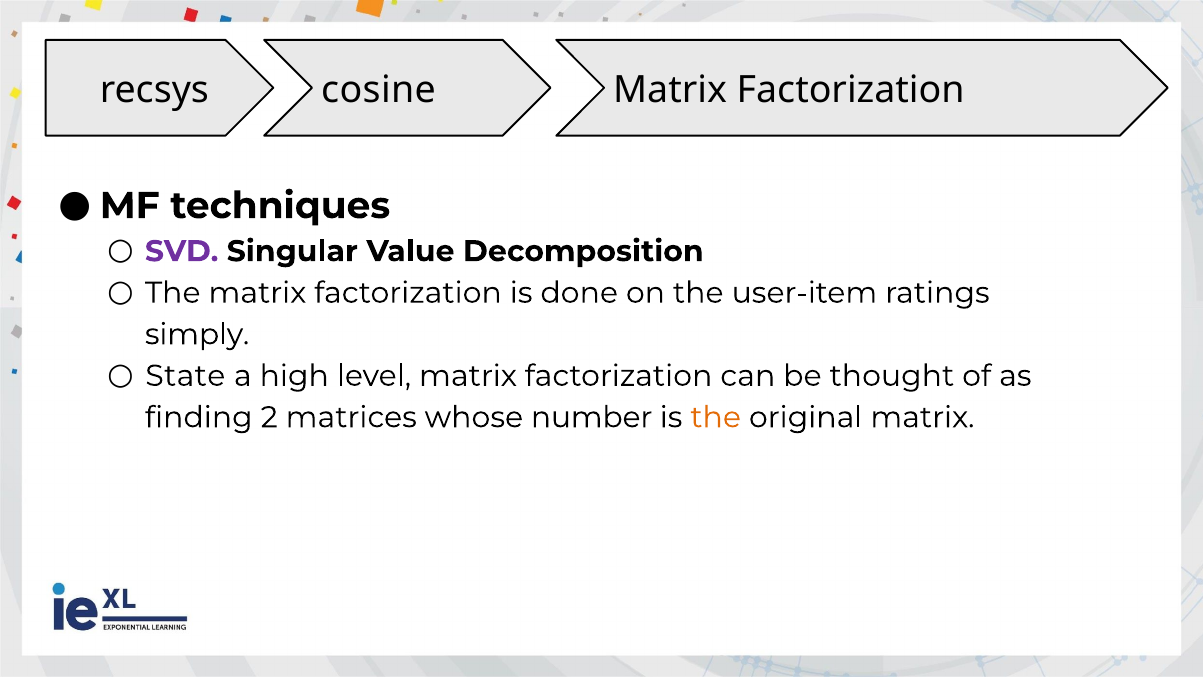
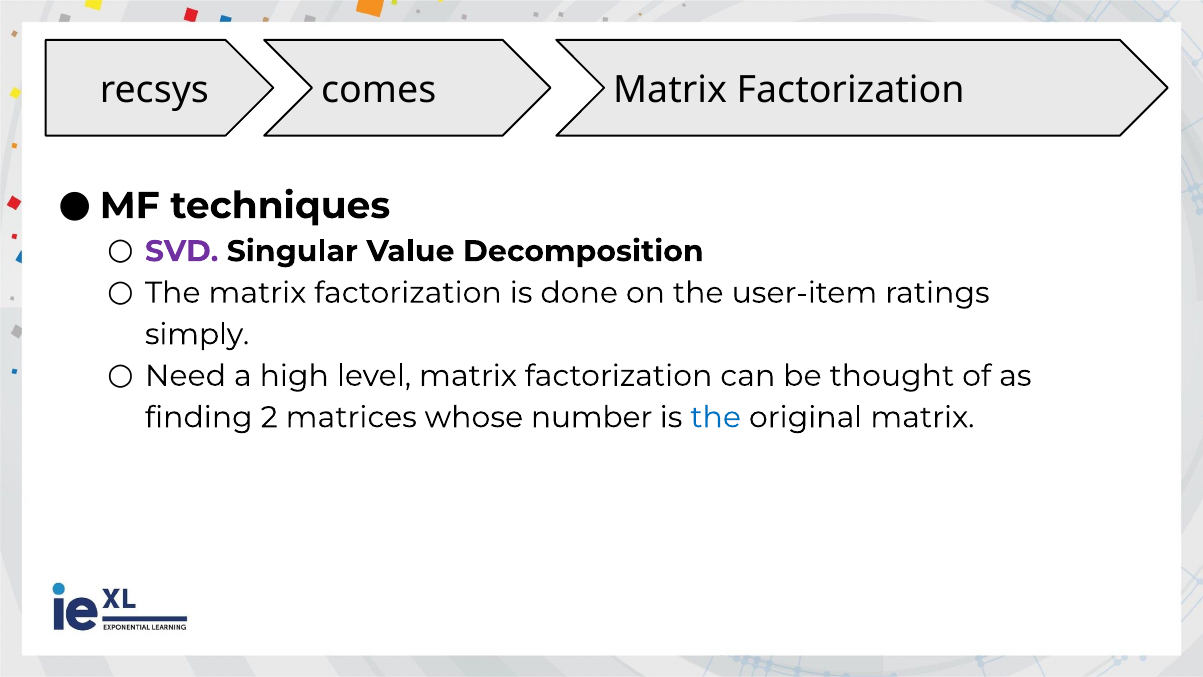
cosine: cosine -> comes (379, 90)
State: State -> Need (185, 376)
the colour: orange -> blue (716, 417)
